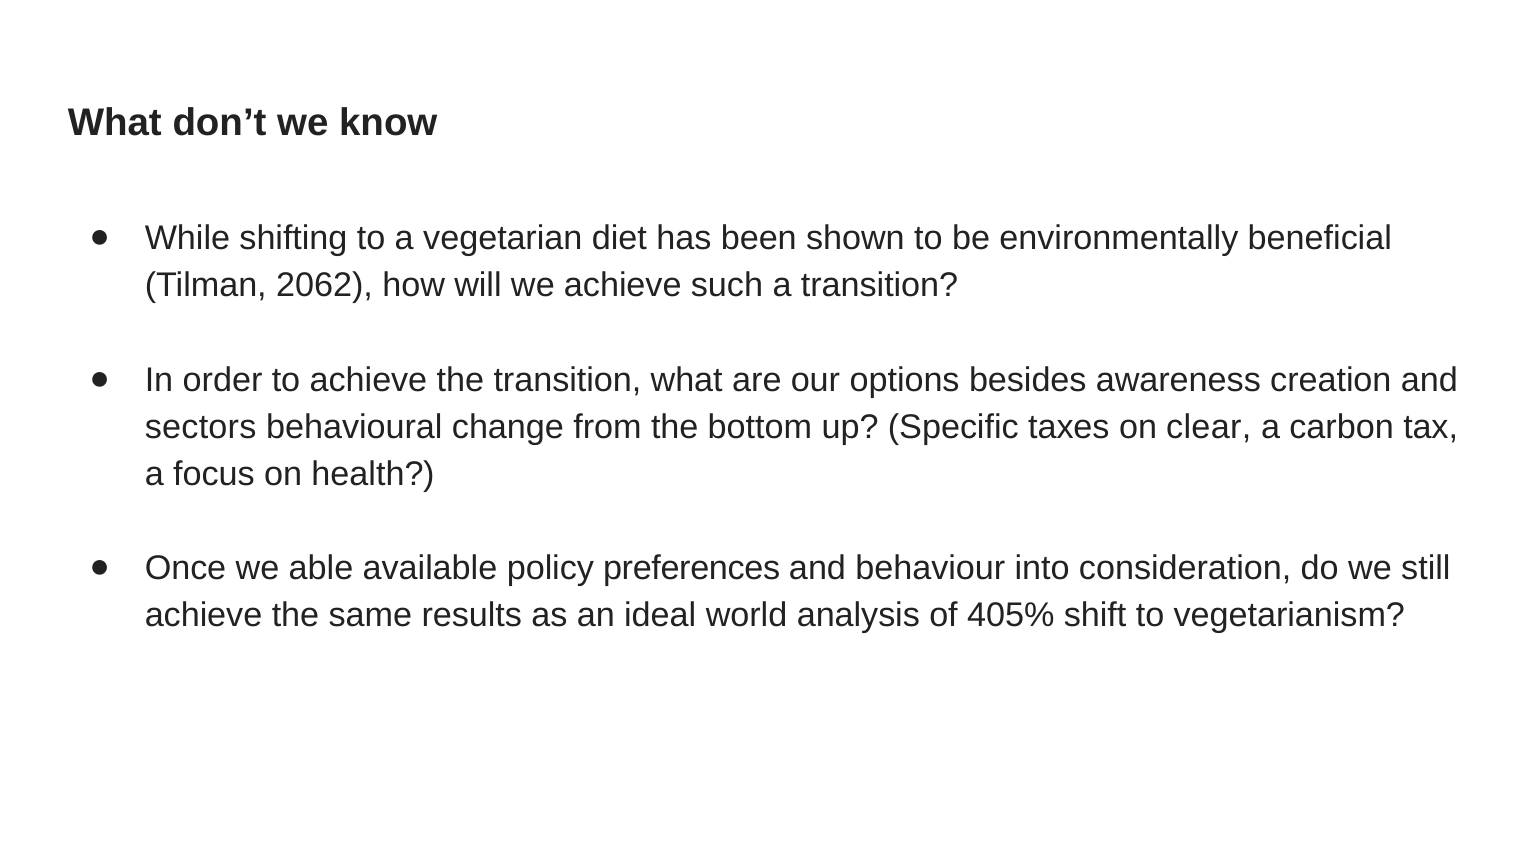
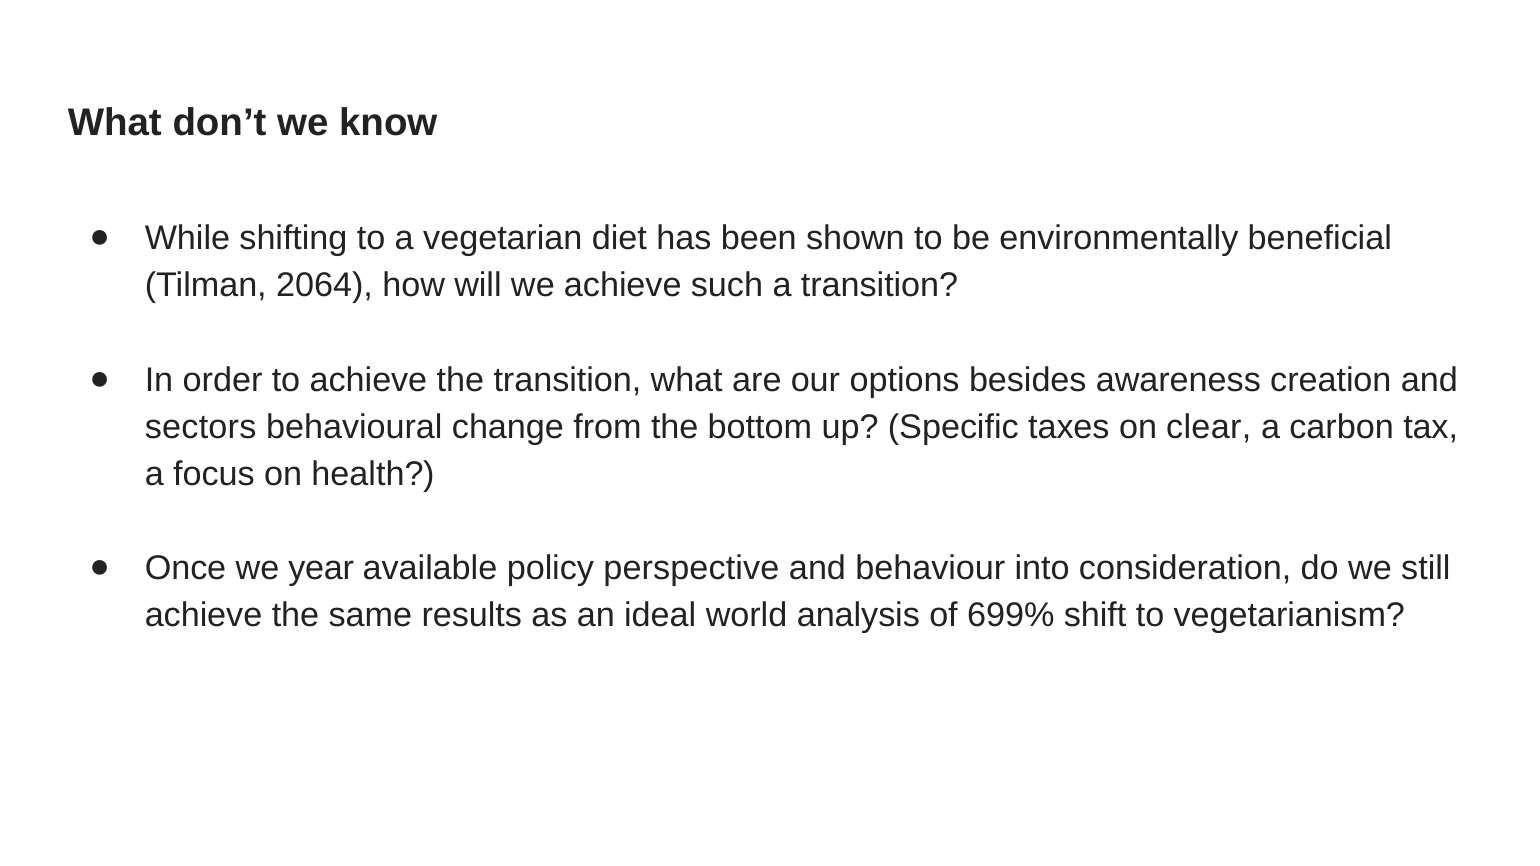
2062: 2062 -> 2064 (325, 286)
able: able -> year (321, 569)
preferences: preferences -> perspective (691, 569)
405%: 405% -> 699% (1011, 616)
